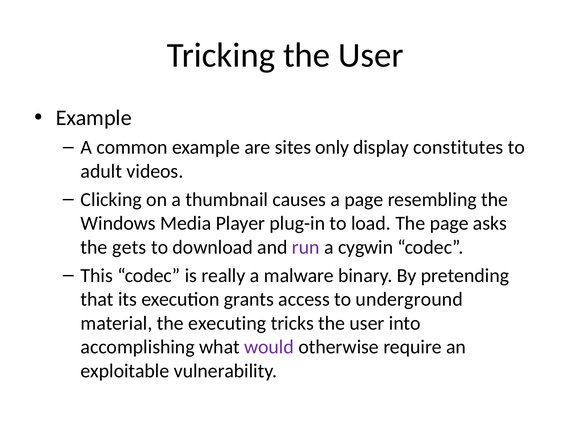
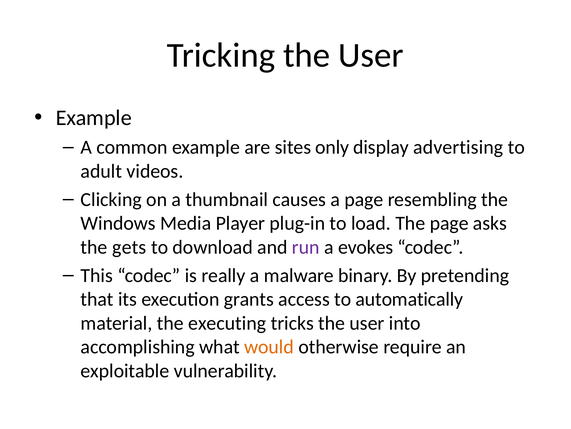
constitutes: constitutes -> advertising (458, 147)
cygwin: cygwin -> evokes (366, 247)
underground: underground -> automatically (409, 299)
would colour: purple -> orange (269, 346)
